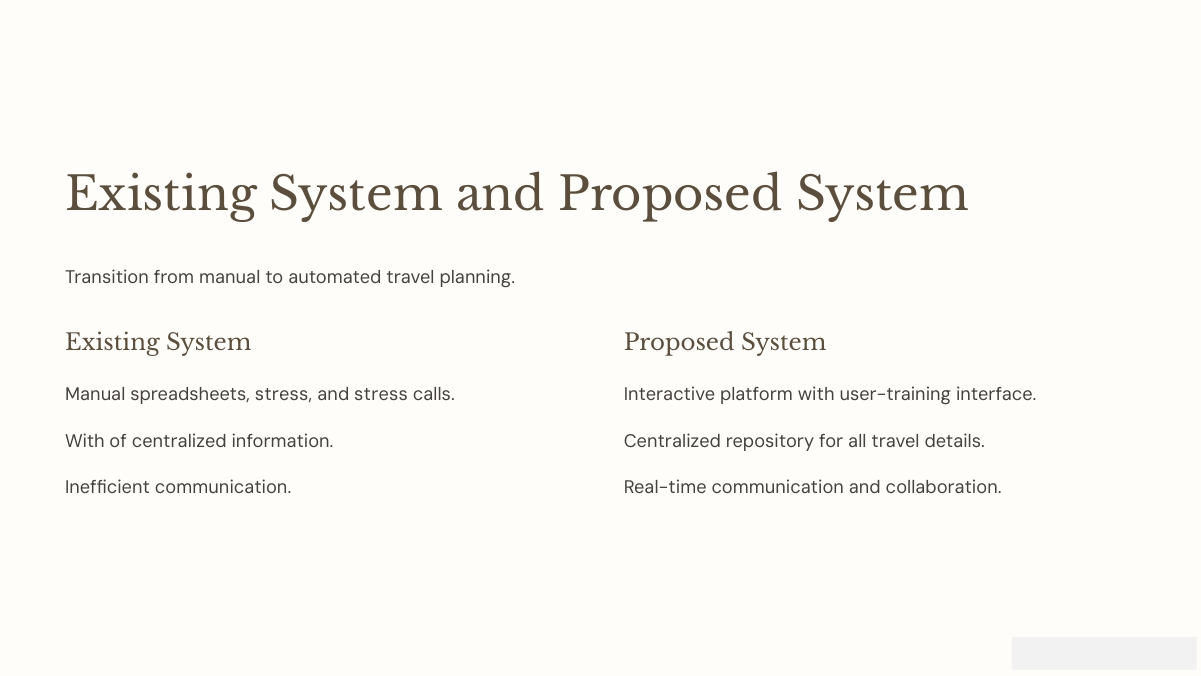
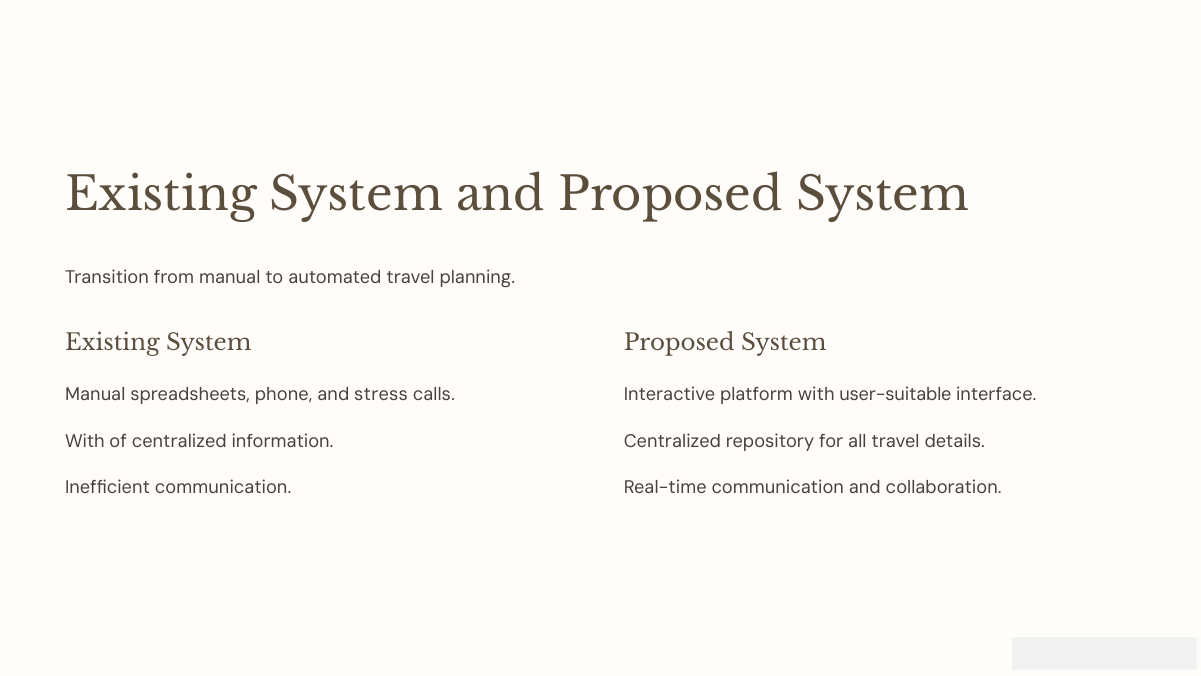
spreadsheets stress: stress -> phone (284, 394)
user-training: user-training -> user-suitable (895, 394)
